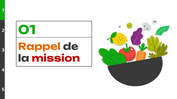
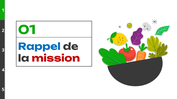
Rappel colour: orange -> blue (39, 47)
